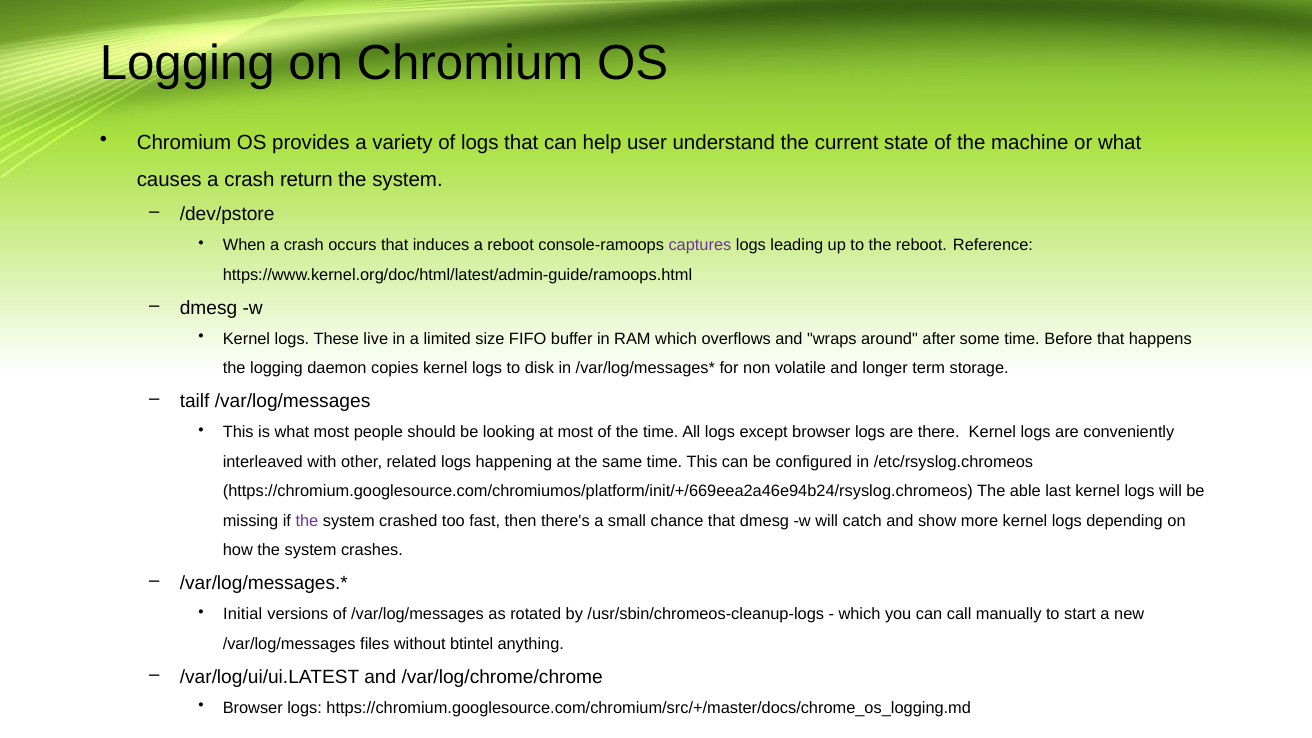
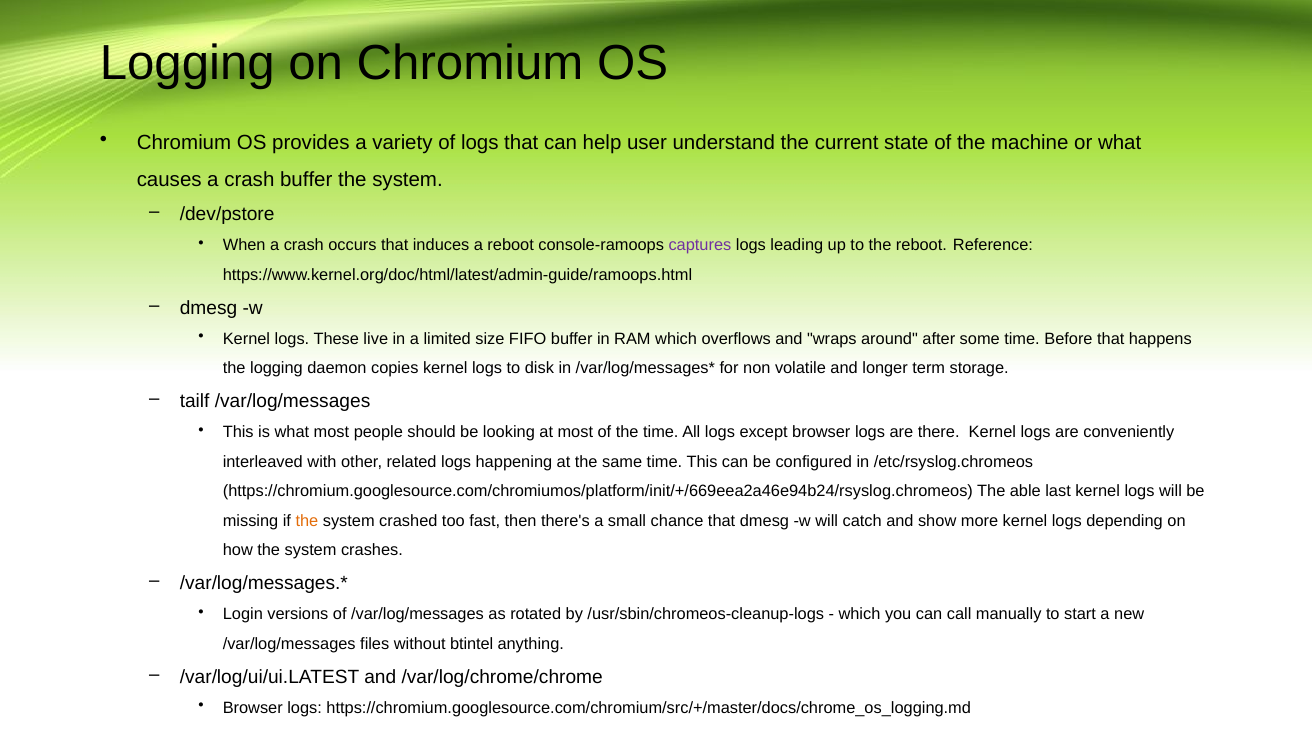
crash return: return -> buffer (306, 179)
the colour: purple -> orange (307, 521)
Initial: Initial -> Login (243, 615)
